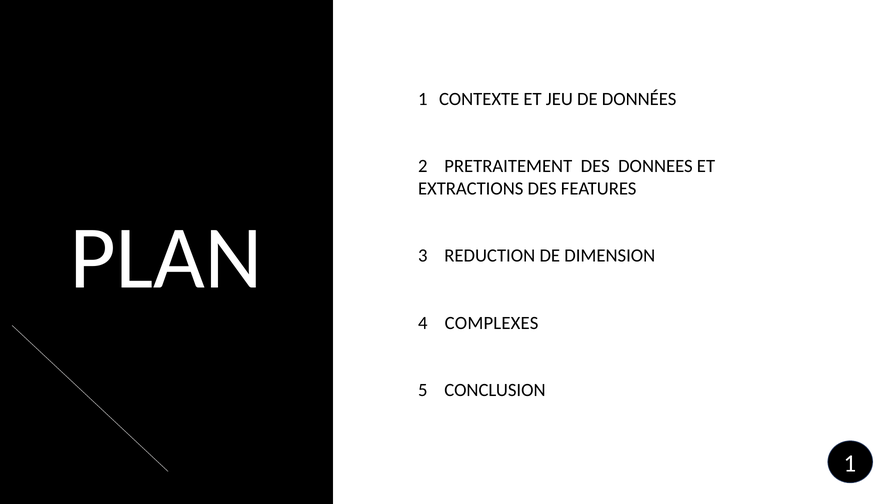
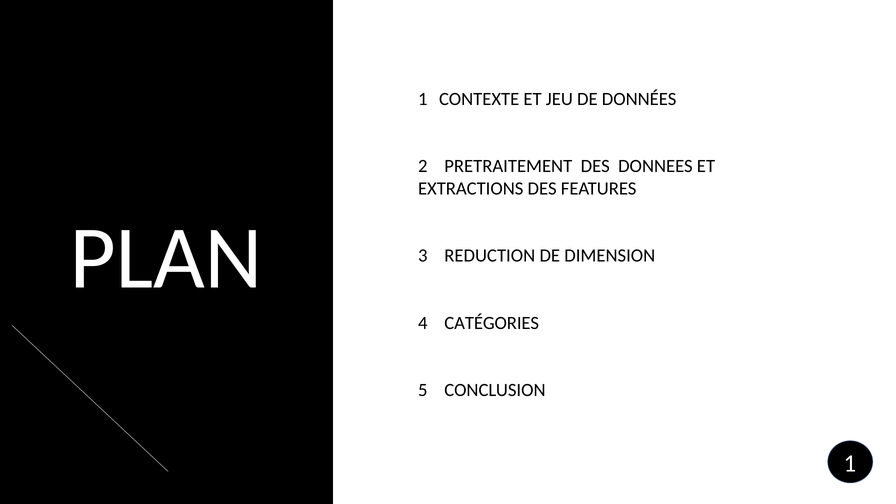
COMPLEXES: COMPLEXES -> CATÉGORIES (492, 323)
